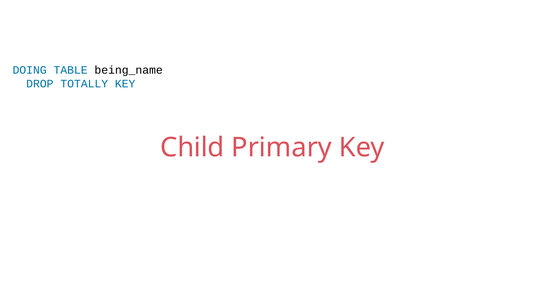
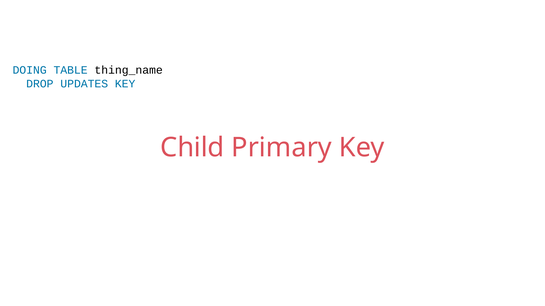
being_name: being_name -> thing_name (129, 70)
TOTALLY: TOTALLY -> UPDATES (84, 84)
